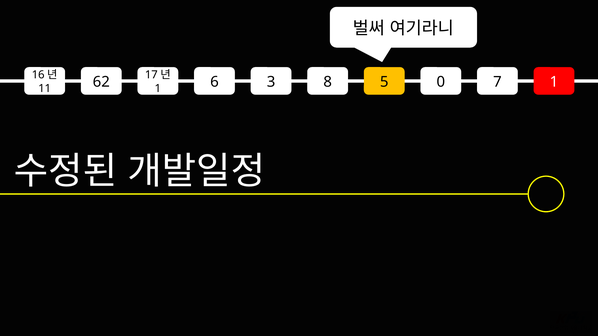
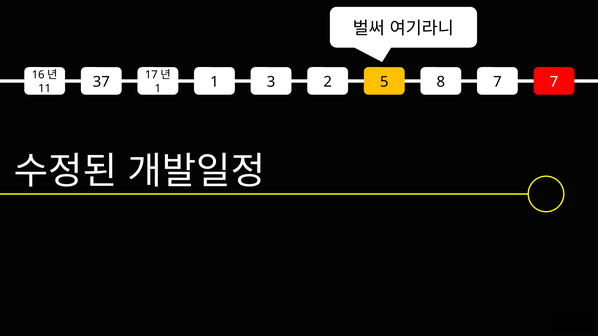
62: 62 -> 37 (101, 82)
1 6: 6 -> 1 (214, 82)
8: 8 -> 2 (328, 82)
0: 0 -> 8 (441, 82)
7 1: 1 -> 7 (554, 82)
